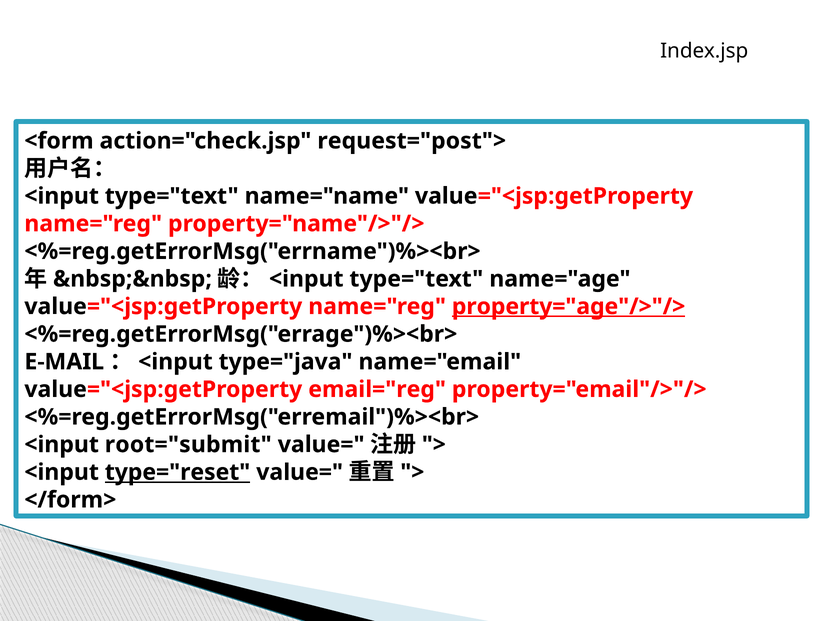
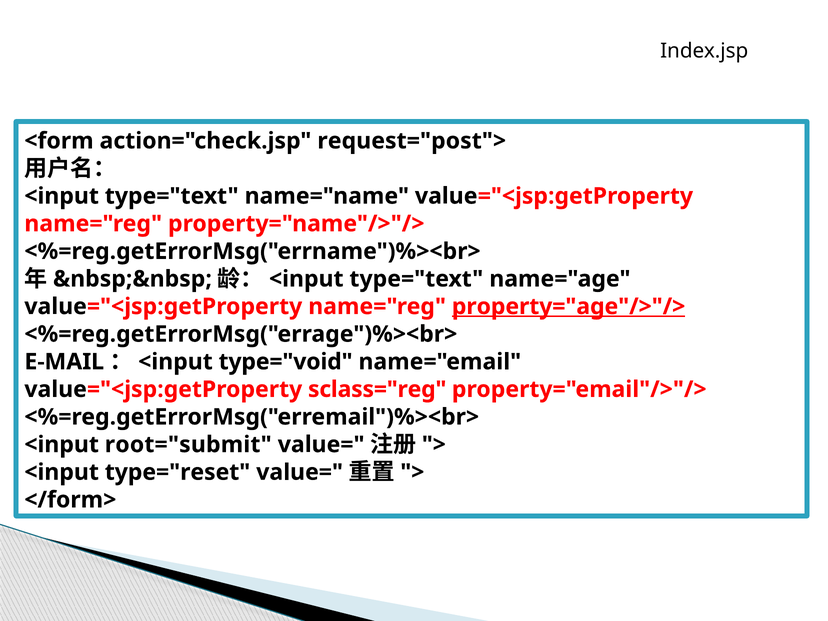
type="java: type="java -> type="void (286, 362)
email="reg: email="reg -> sclass="reg (377, 389)
type="reset underline: present -> none (178, 472)
